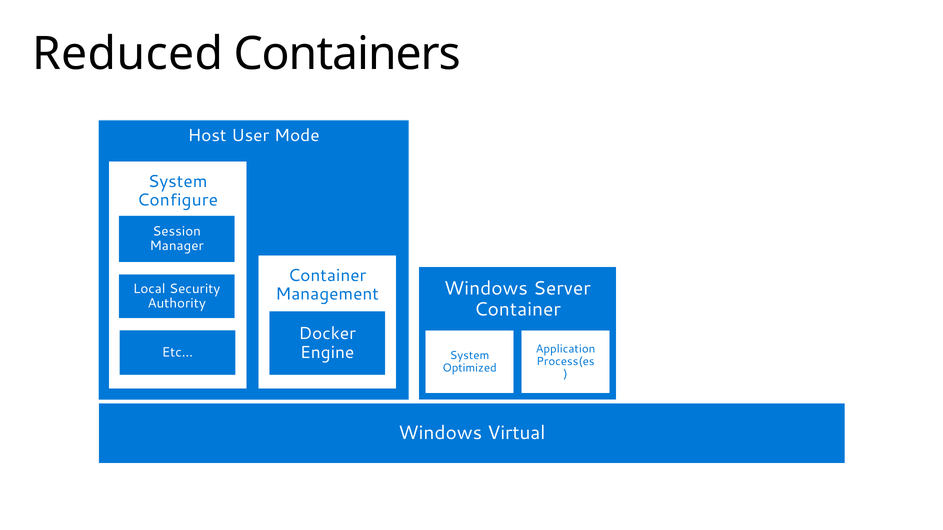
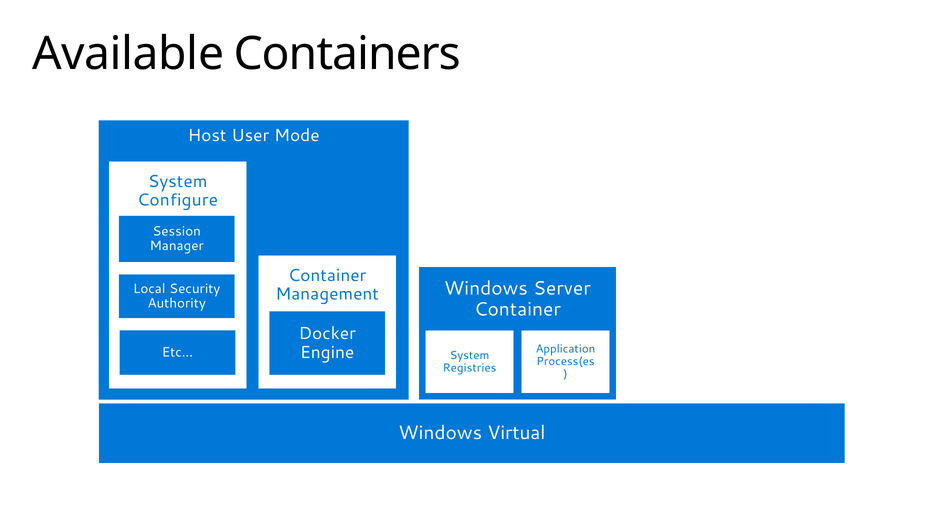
Reduced: Reduced -> Available (128, 54)
Optimized: Optimized -> Registries (469, 368)
